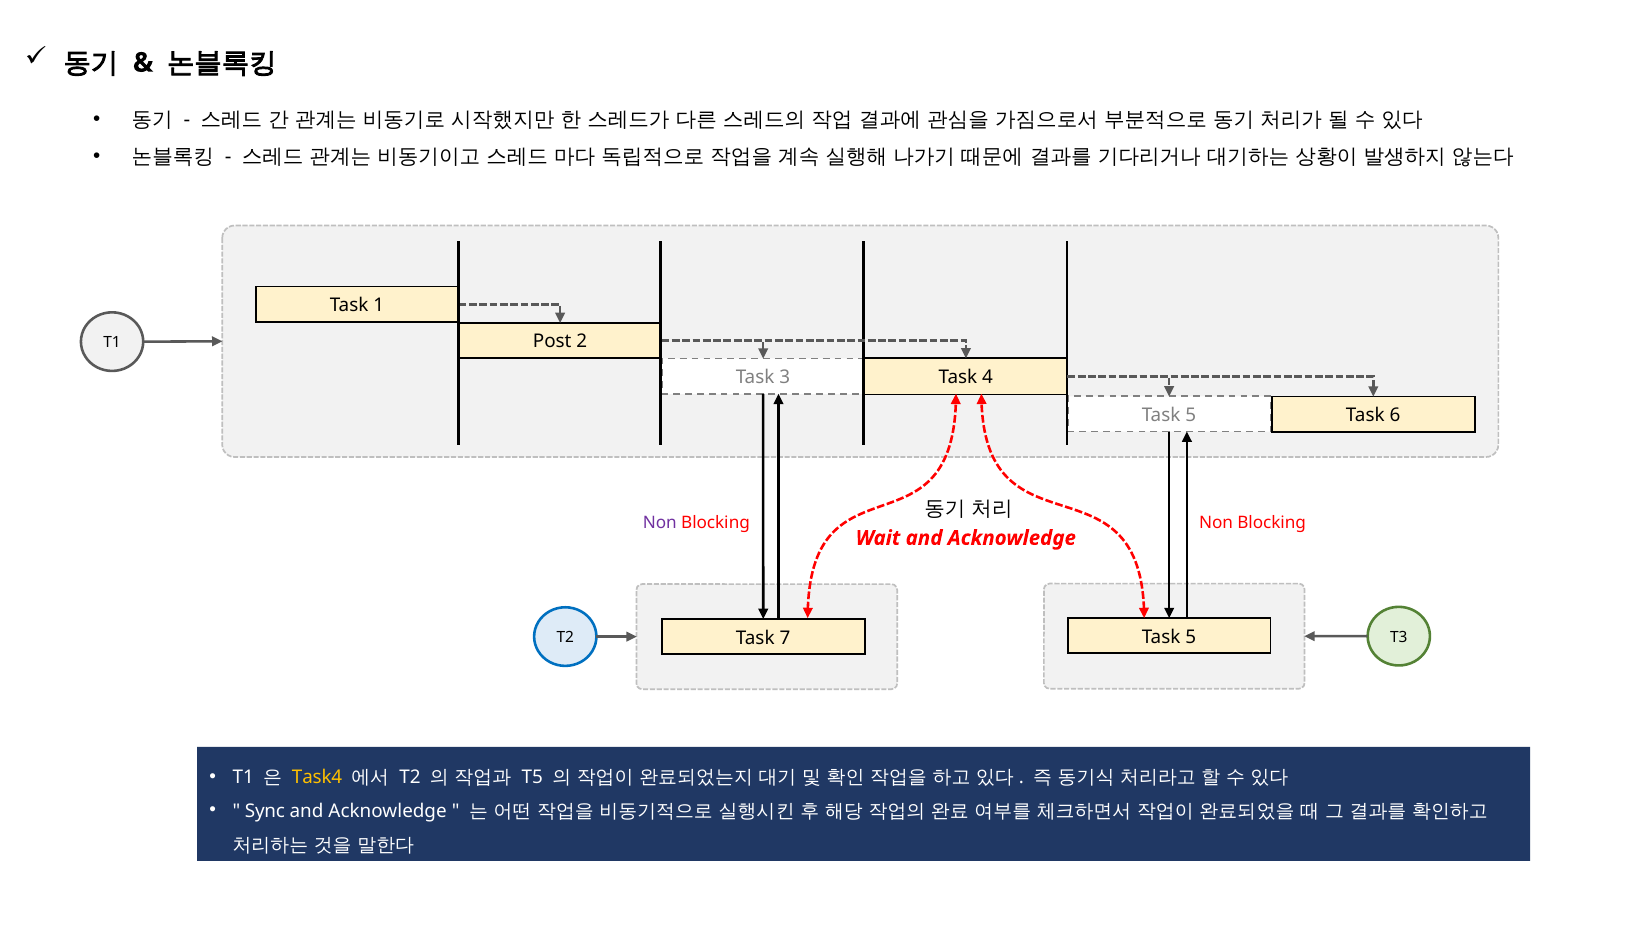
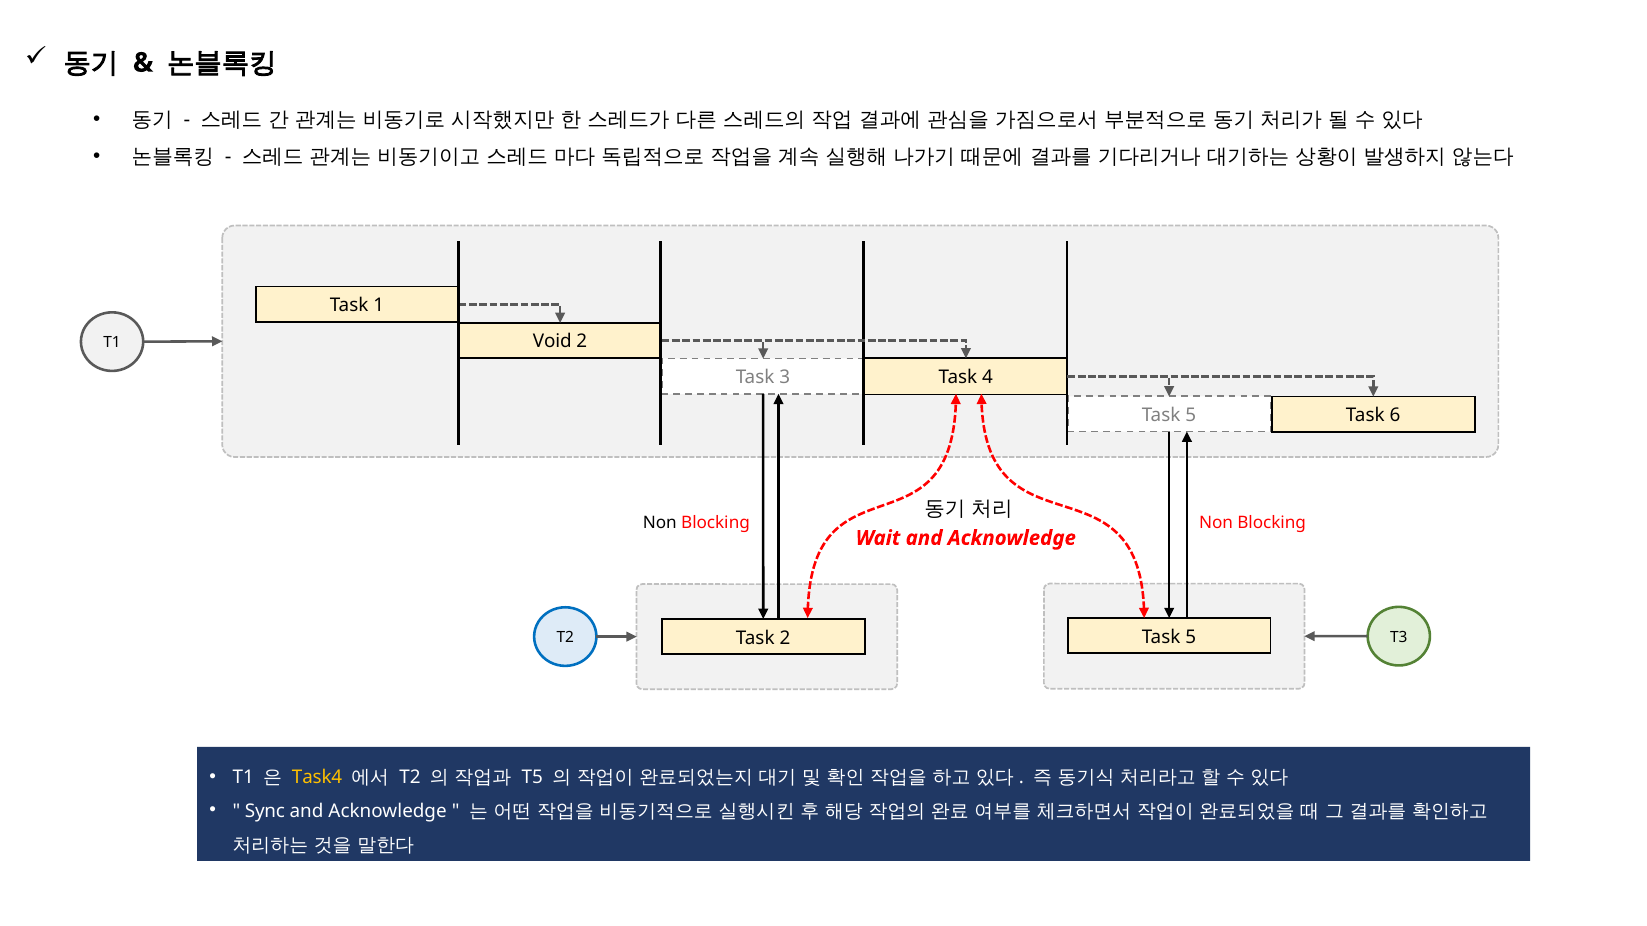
Post: Post -> Void (552, 342)
Non colour: purple -> black (660, 523)
Task 7: 7 -> 2 (785, 638)
